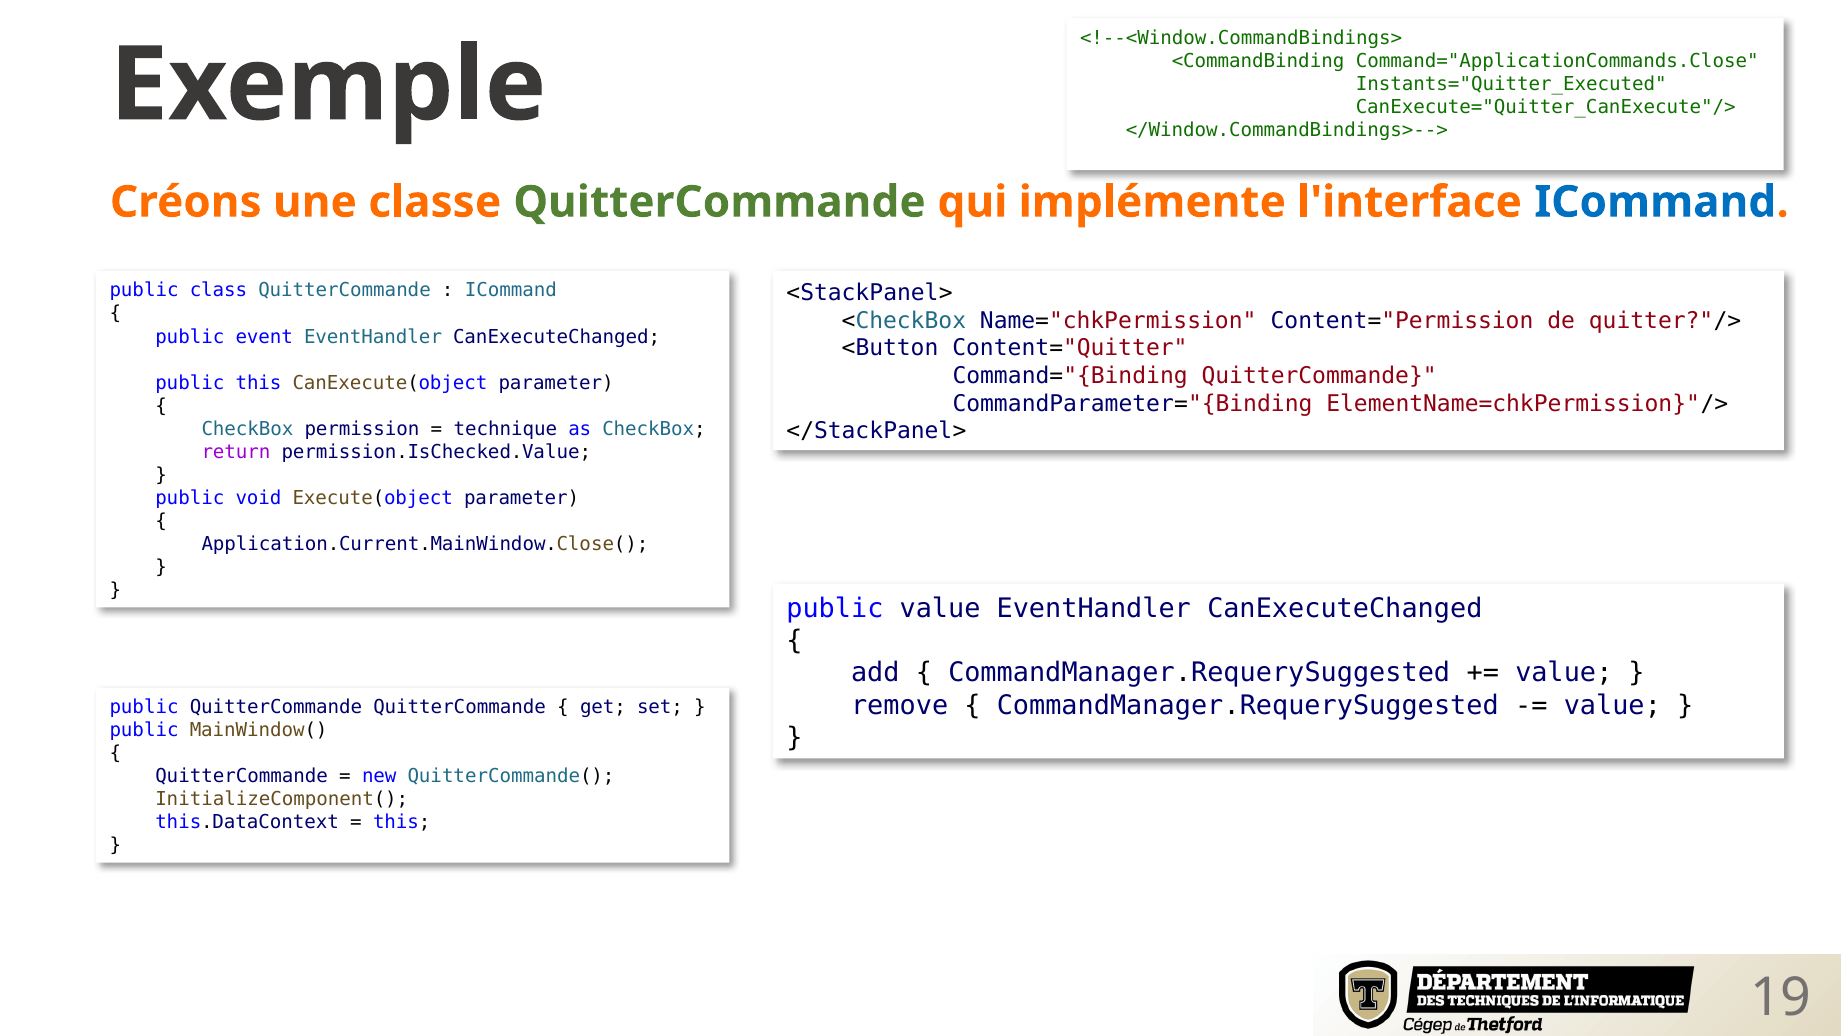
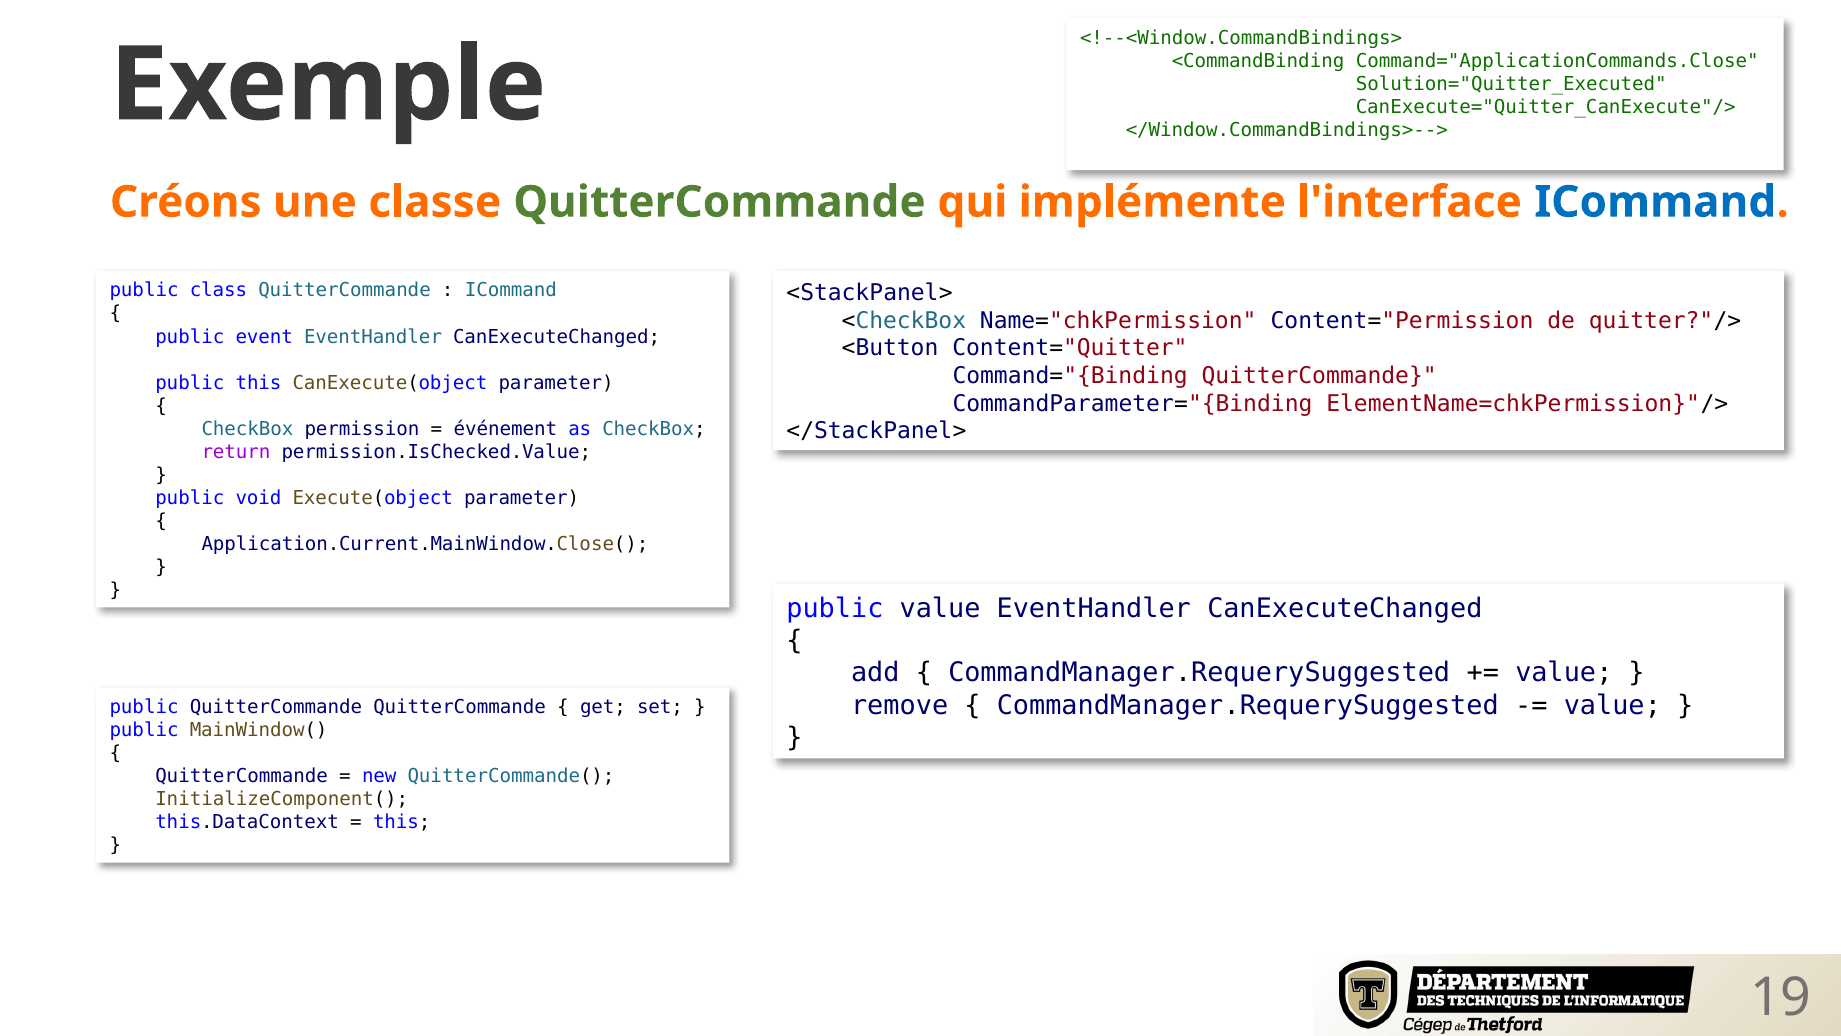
Instants="Quitter_Executed: Instants="Quitter_Executed -> Solution="Quitter_Executed (1511, 84)
technique: technique -> événement (505, 429)
